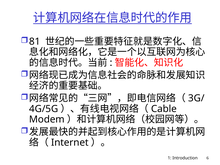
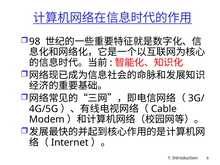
81: 81 -> 98 (35, 42)
